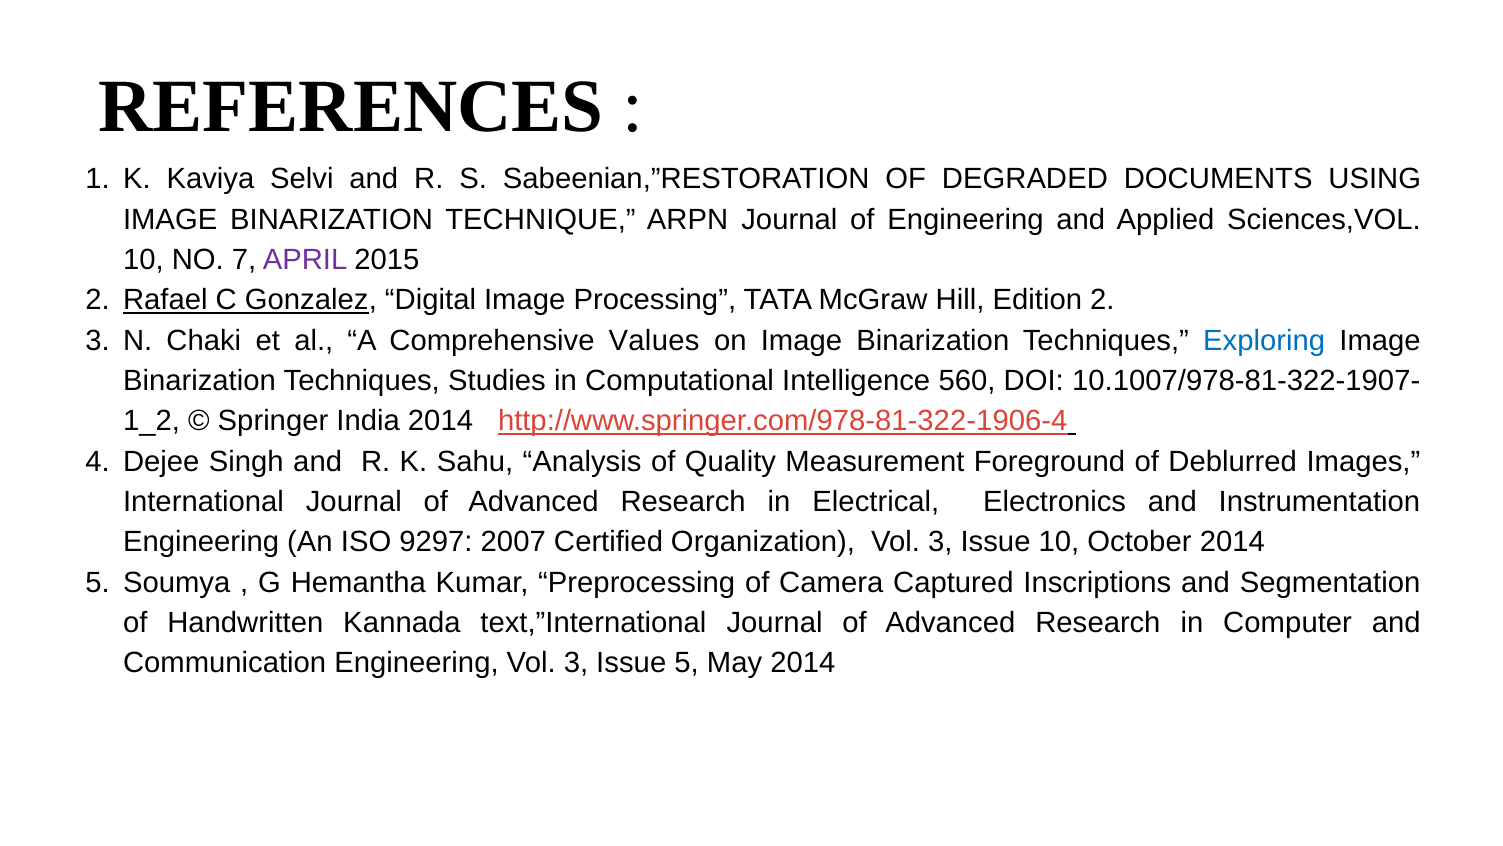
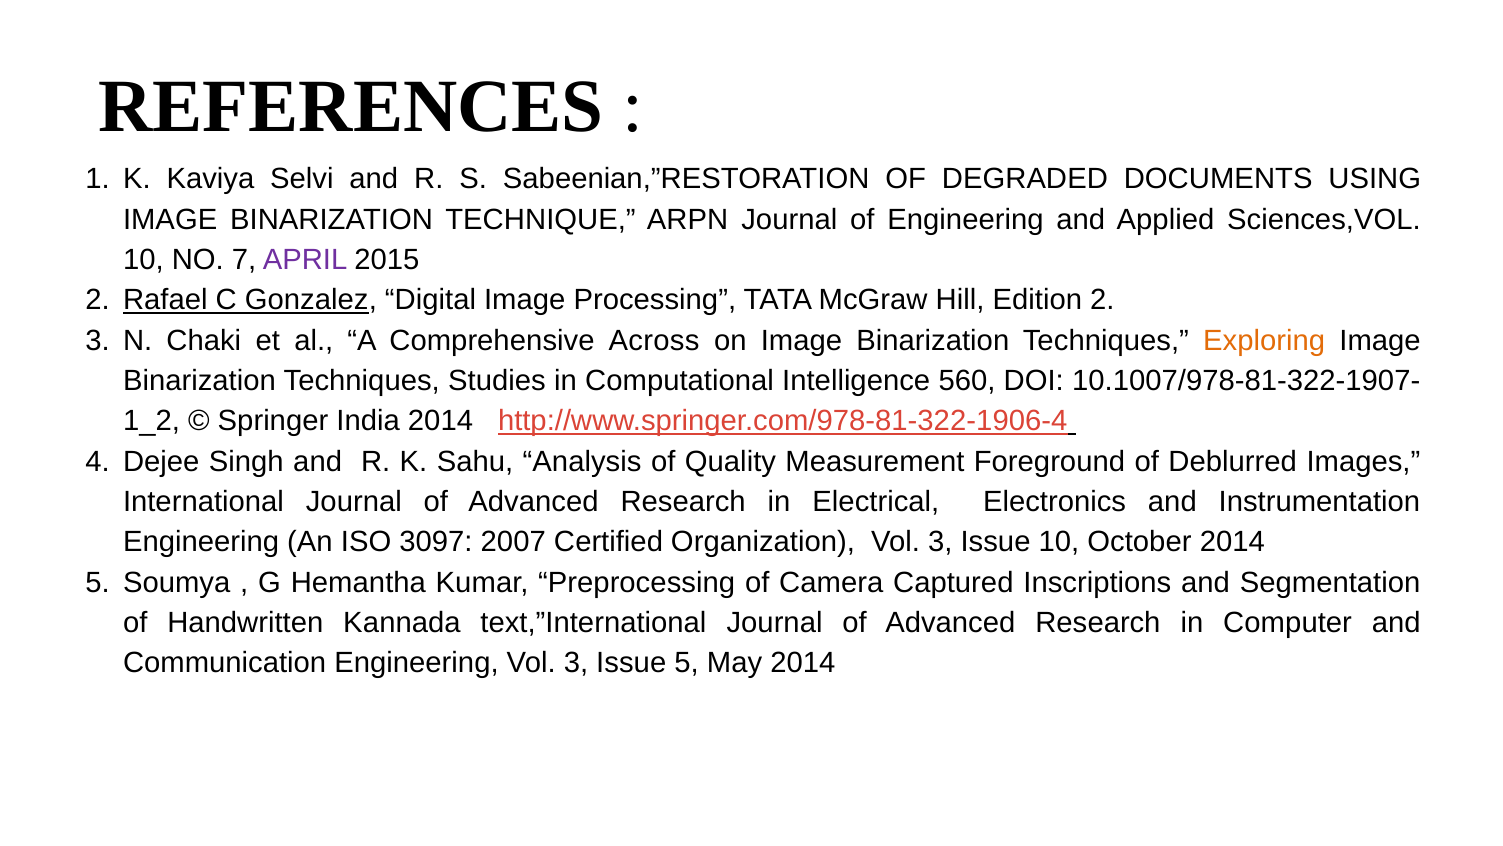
Values: Values -> Across (654, 340)
Exploring colour: blue -> orange (1264, 340)
9297: 9297 -> 3097 (436, 542)
